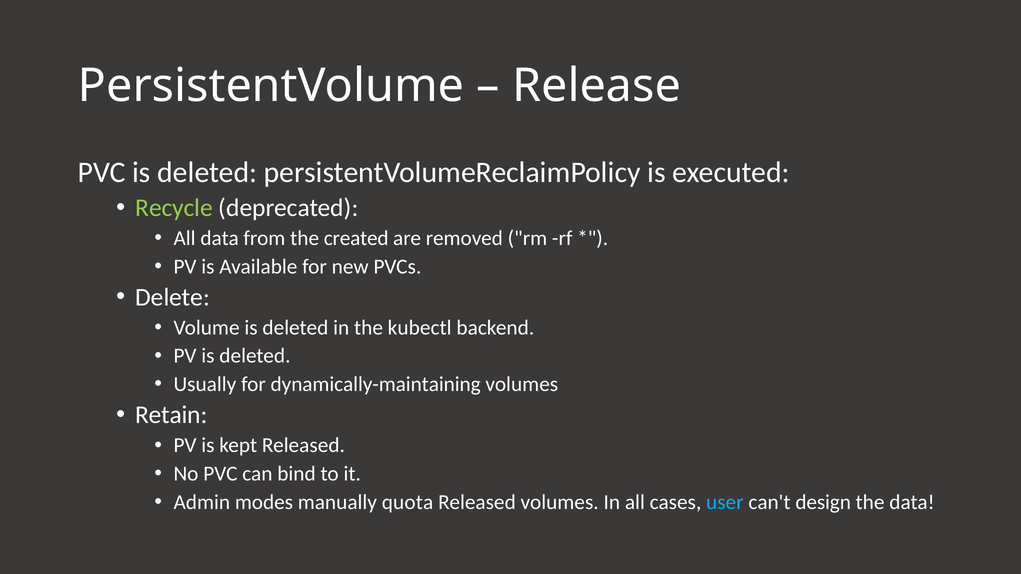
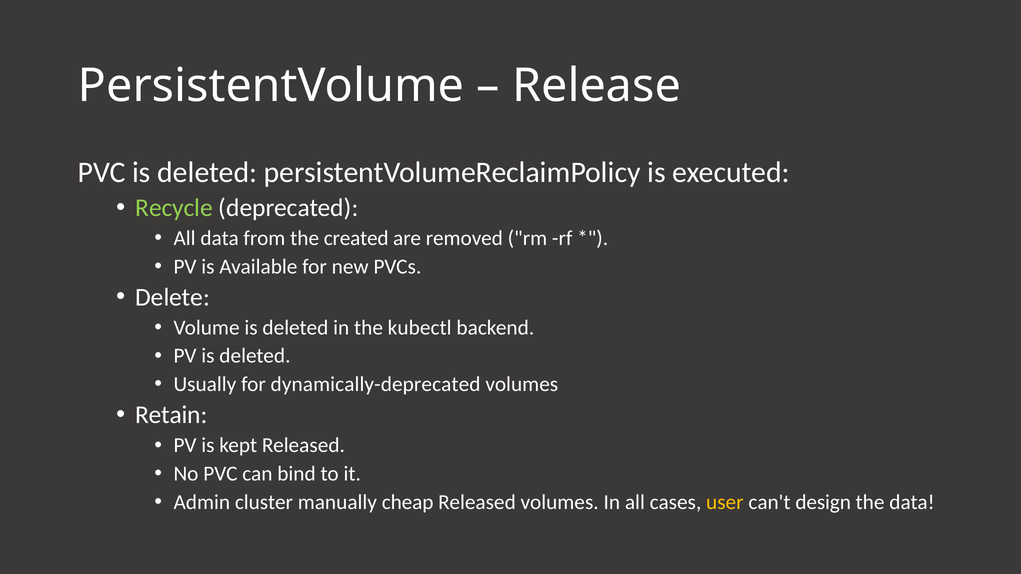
dynamically-maintaining: dynamically-maintaining -> dynamically-deprecated (376, 384)
modes: modes -> cluster (264, 502)
quota: quota -> cheap (408, 502)
user colour: light blue -> yellow (725, 502)
